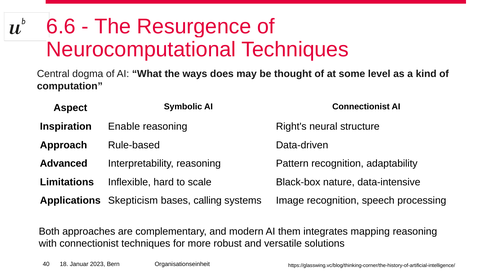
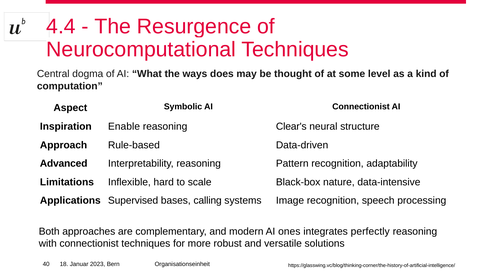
6.6: 6.6 -> 4.4 (61, 26)
Right's: Right's -> Clear's (291, 126)
Skepticism: Skepticism -> Supervised (133, 200)
them: them -> ones (289, 231)
mapping: mapping -> perfectly (370, 231)
